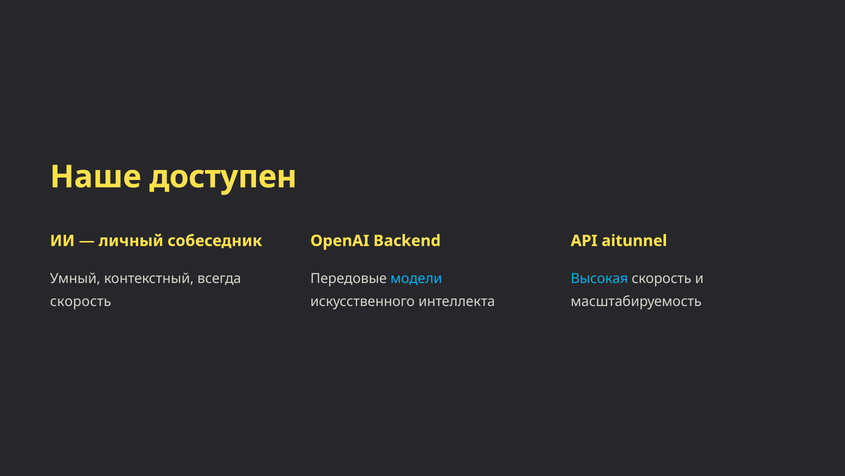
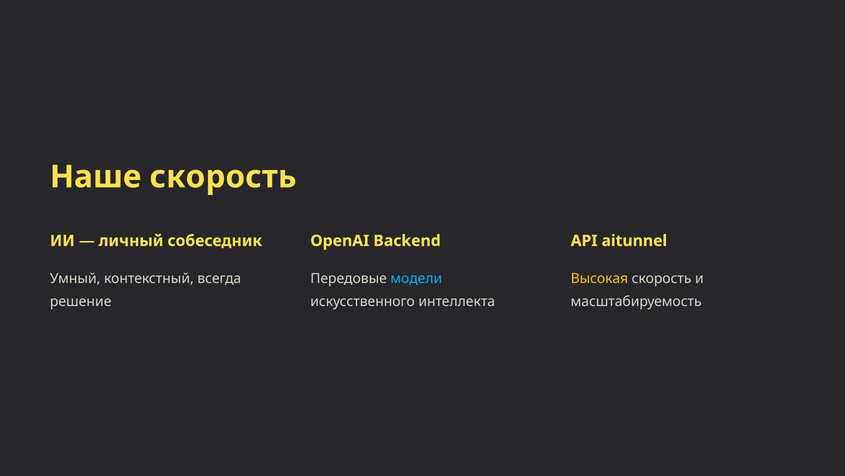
Наше доступен: доступен -> скорость (223, 177)
Высокая colour: light blue -> yellow (599, 278)
скорость: скорость -> решение (81, 301)
